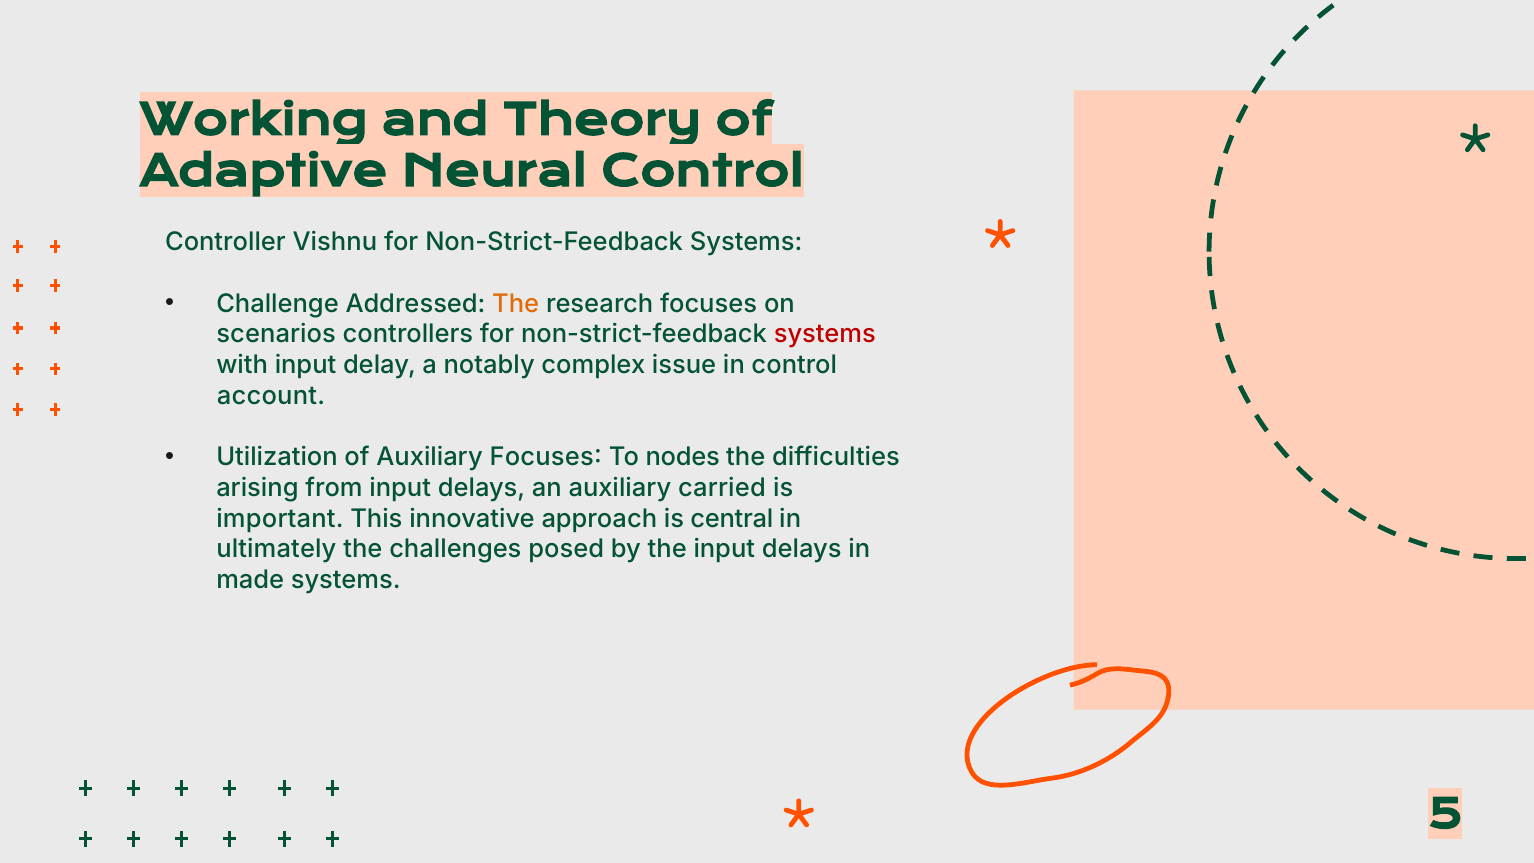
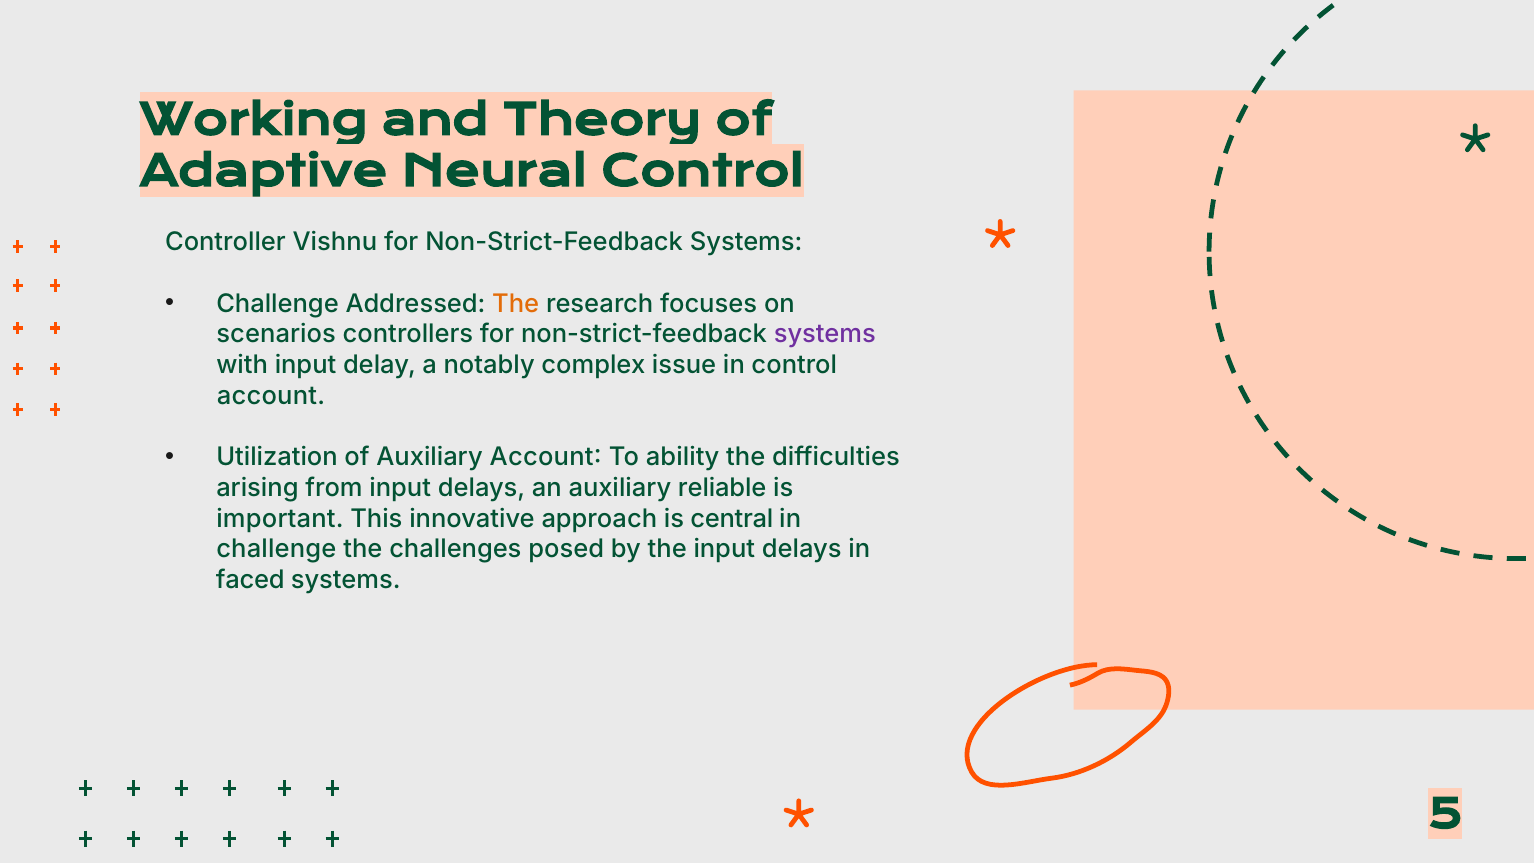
systems colour: red -> purple (825, 334)
Auxiliary Focuses: Focuses -> Account (546, 457)
nodes: nodes -> ability (683, 457)
carried: carried -> reliable (722, 488)
ultimately: ultimately -> challenge (276, 549)
made: made -> faced (250, 580)
